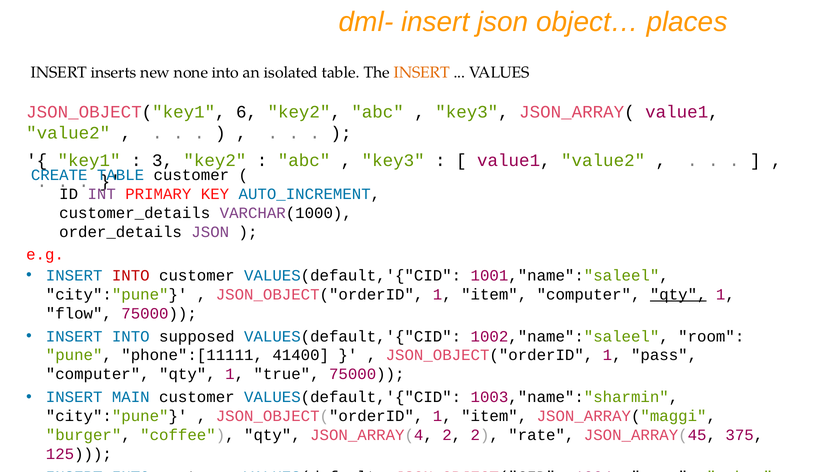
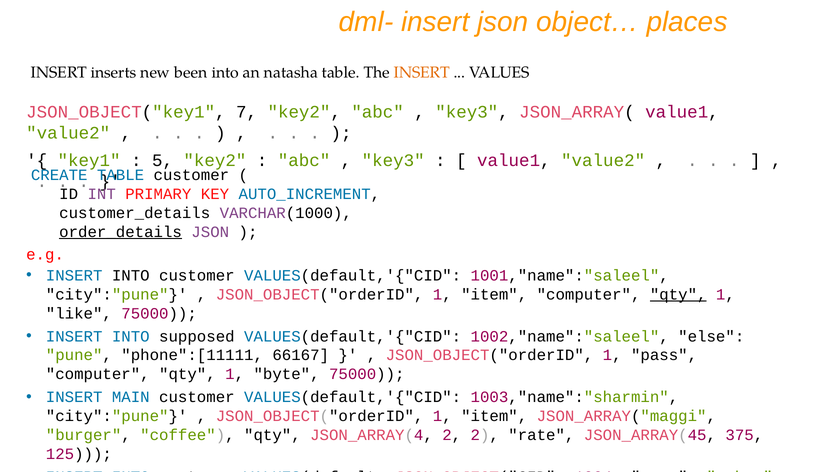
none: none -> been (191, 72)
isolated: isolated -> natasha (291, 72)
6: 6 -> 7 (247, 112)
3: 3 -> 5 (163, 160)
order_details underline: none -> present (121, 232)
INTO colour: red -> black (131, 276)
flow: flow -> like (79, 313)
room: room -> else (711, 336)
41400: 41400 -> 66167 (301, 355)
true: true -> byte (287, 374)
